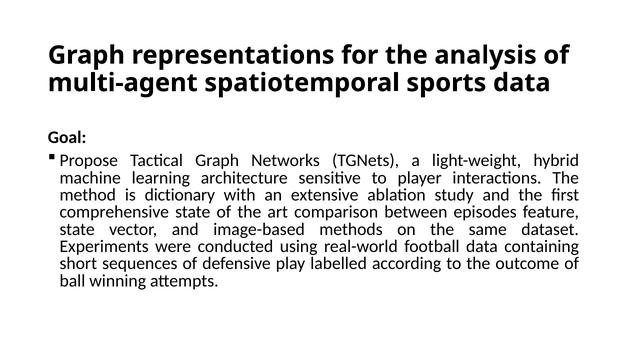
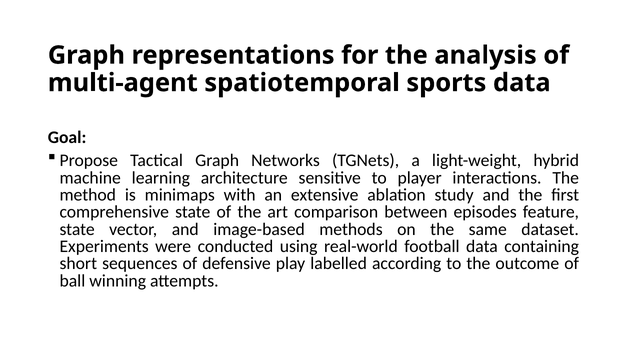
dictionary: dictionary -> minimaps (180, 195)
